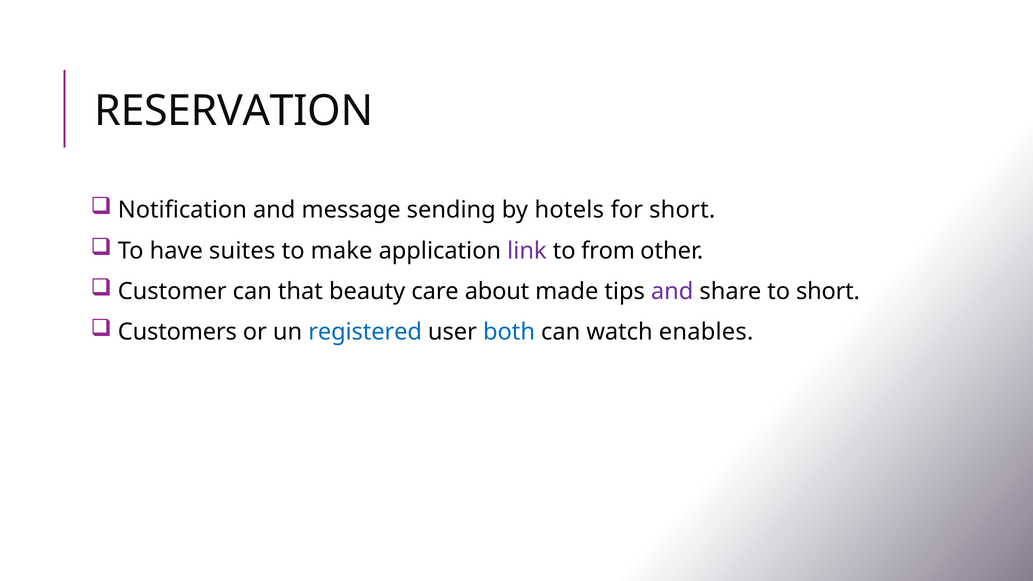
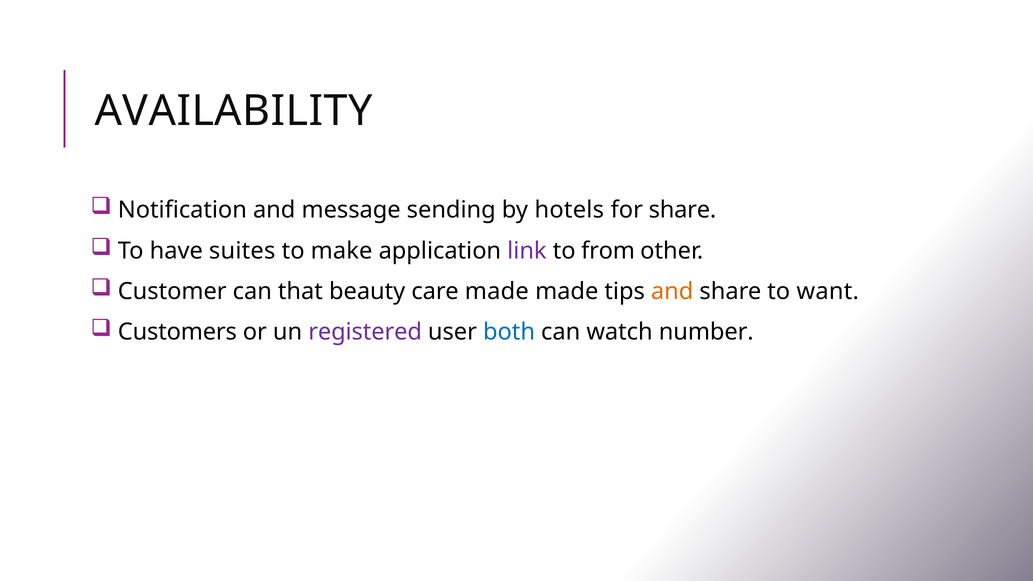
RESERVATION: RESERVATION -> AVAILABILITY (233, 111)
for short: short -> share (682, 210)
care about: about -> made (497, 291)
and colour: purple -> orange (672, 291)
to short: short -> want (828, 291)
registered colour: blue -> purple (365, 332)
enables: enables -> number (706, 332)
